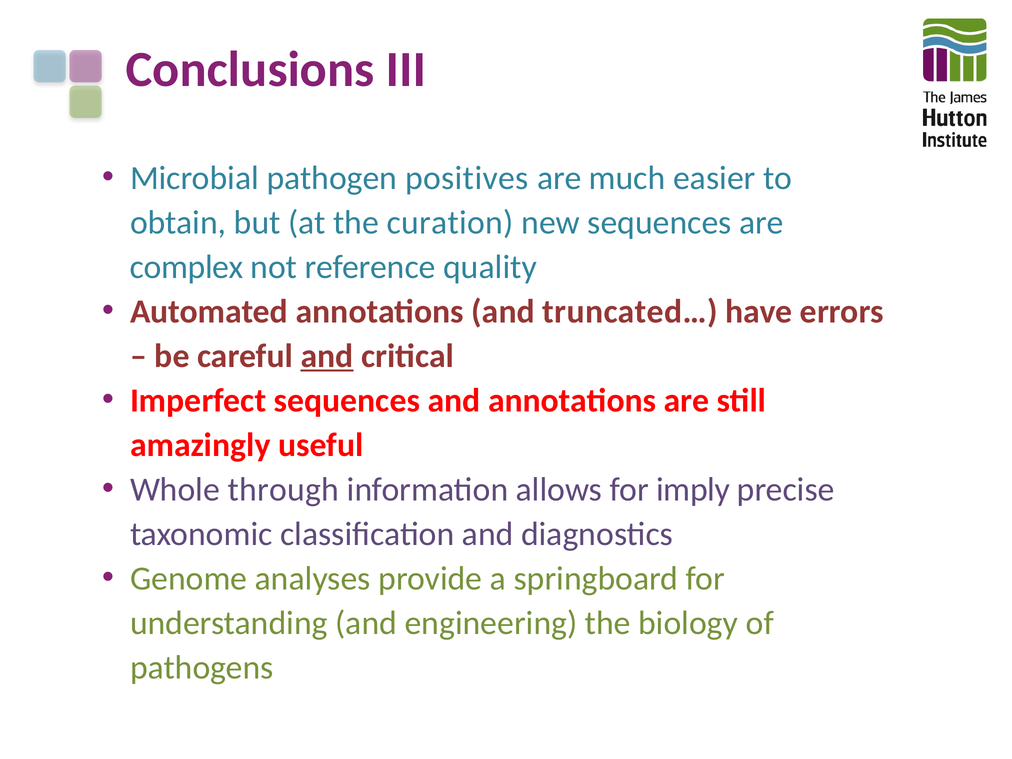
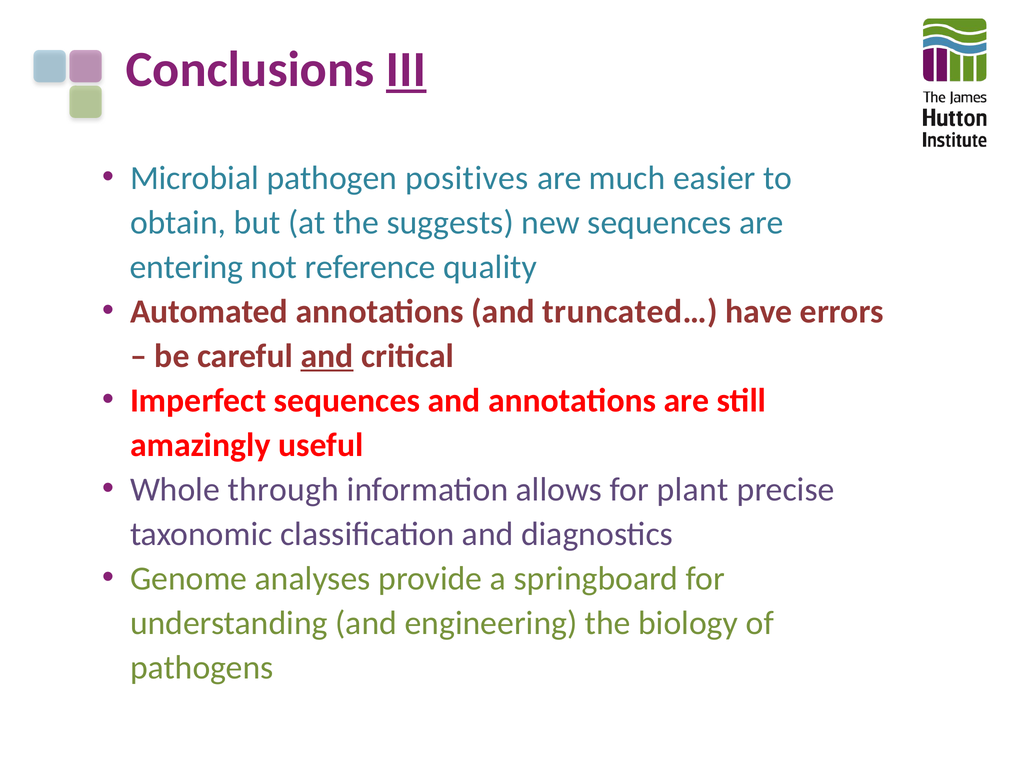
III underline: none -> present (406, 69)
curation: curation -> suggests (450, 222)
complex: complex -> entering (187, 267)
imply: imply -> plant (693, 489)
